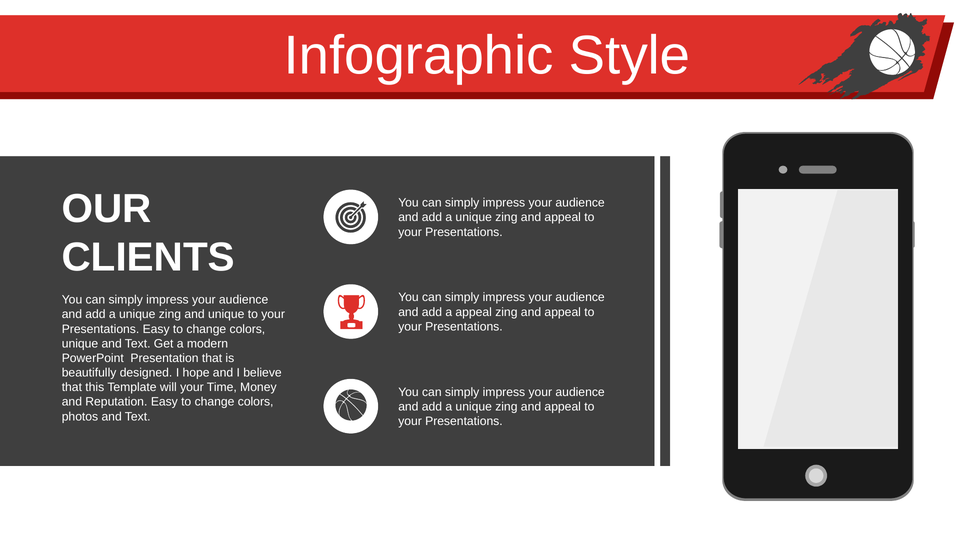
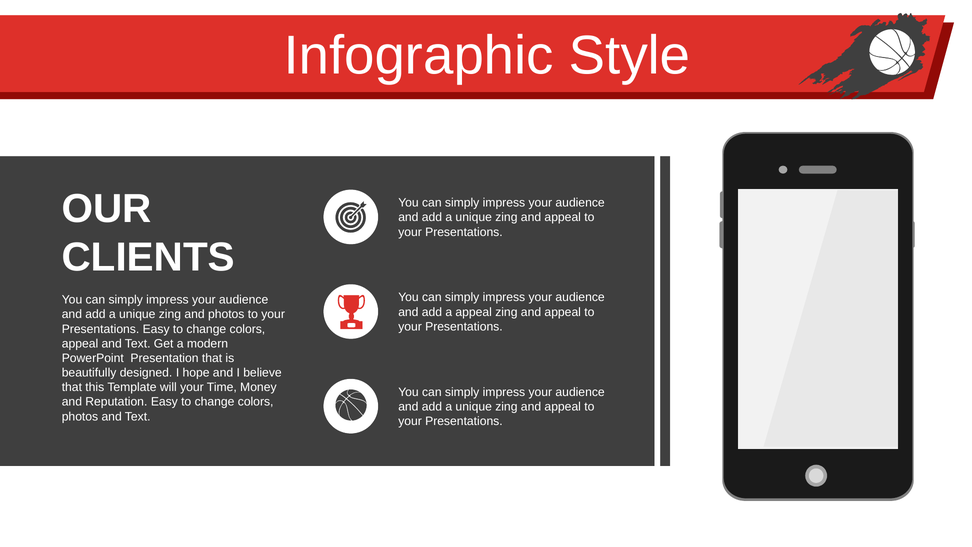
and unique: unique -> photos (226, 314)
unique: unique -> appeal (80, 343)
